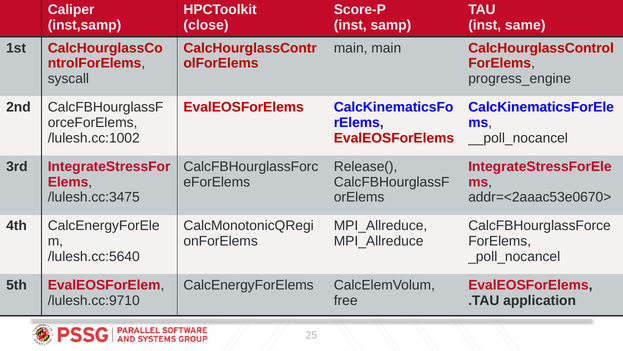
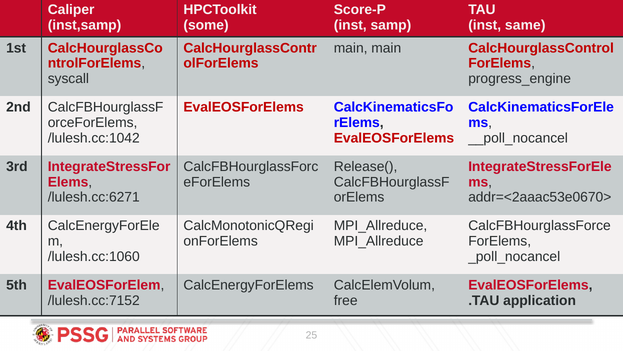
close: close -> some (206, 25)
/lulesh.cc:1002: /lulesh.cc:1002 -> /lulesh.cc:1042 (94, 138)
/lulesh.cc:3475: /lulesh.cc:3475 -> /lulesh.cc:6271 (94, 197)
/lulesh.cc:5640: /lulesh.cc:5640 -> /lulesh.cc:1060 (94, 256)
/lulesh.cc:9710: /lulesh.cc:9710 -> /lulesh.cc:7152 (94, 300)
